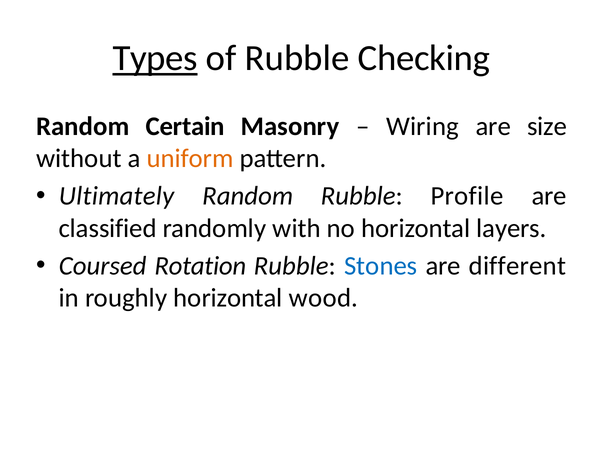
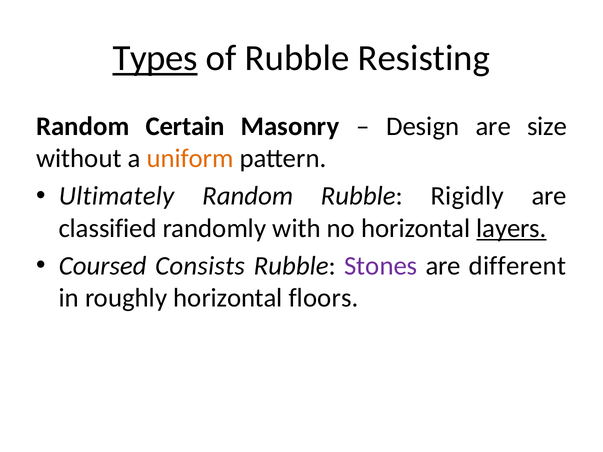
Checking: Checking -> Resisting (424, 58)
Wiring: Wiring -> Design (423, 126)
Profile: Profile -> Rigidly (467, 196)
layers underline: none -> present (511, 228)
Rotation: Rotation -> Consists (200, 266)
Stones colour: blue -> purple (381, 266)
wood: wood -> floors (324, 298)
